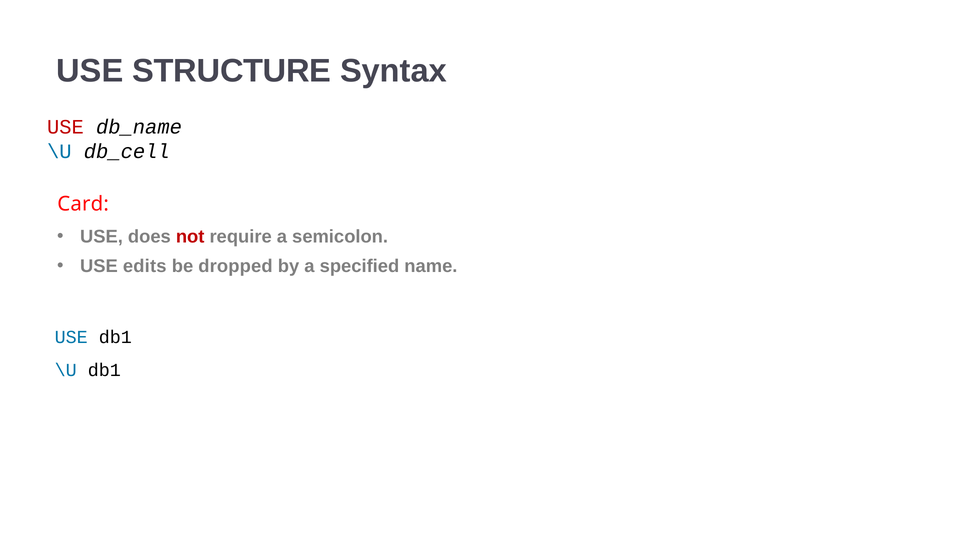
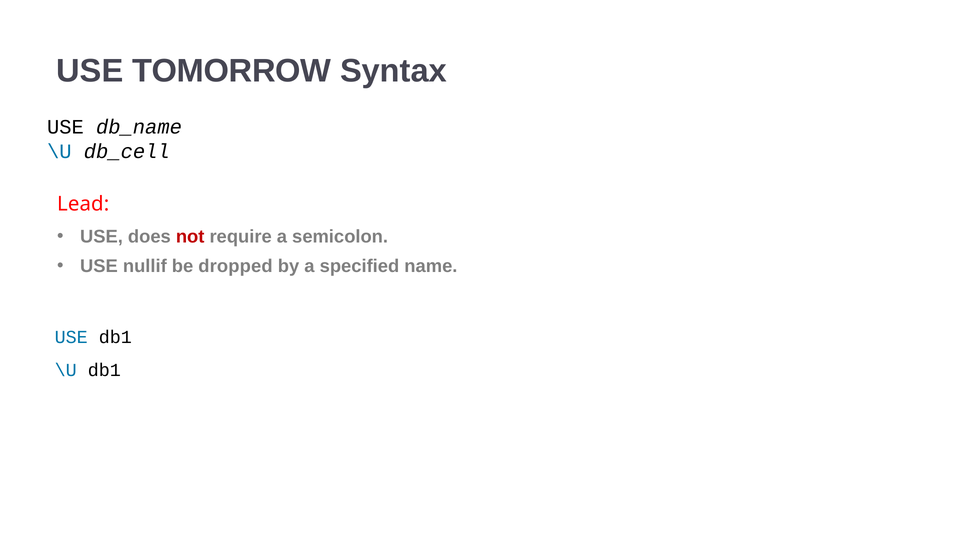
STRUCTURE: STRUCTURE -> TOMORROW (232, 71)
USE colour: red -> black (65, 127)
Card: Card -> Lead (83, 204)
edits: edits -> nullif (145, 266)
